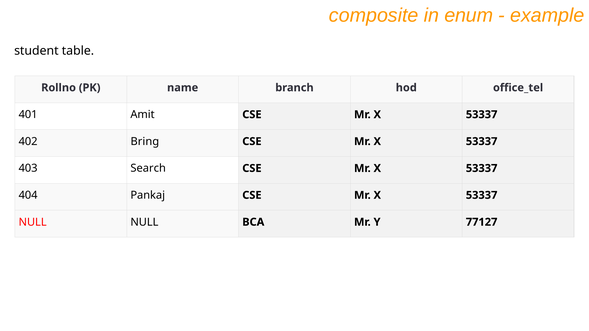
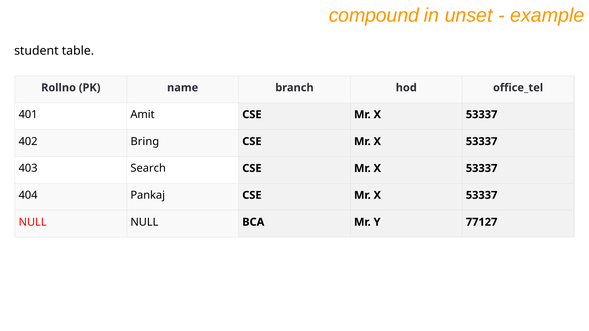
composite: composite -> compound (374, 15)
enum: enum -> unset (469, 15)
